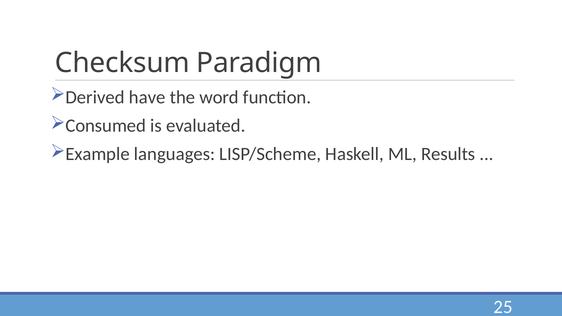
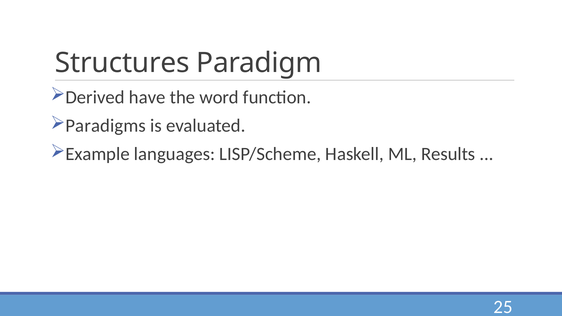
Checksum: Checksum -> Structures (122, 63)
Consumed: Consumed -> Paradigms (106, 126)
